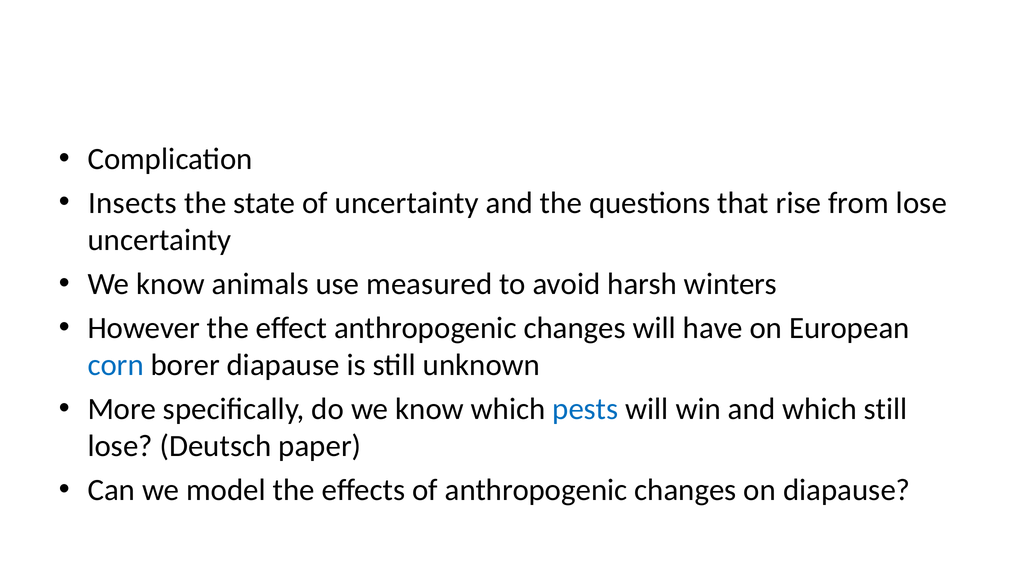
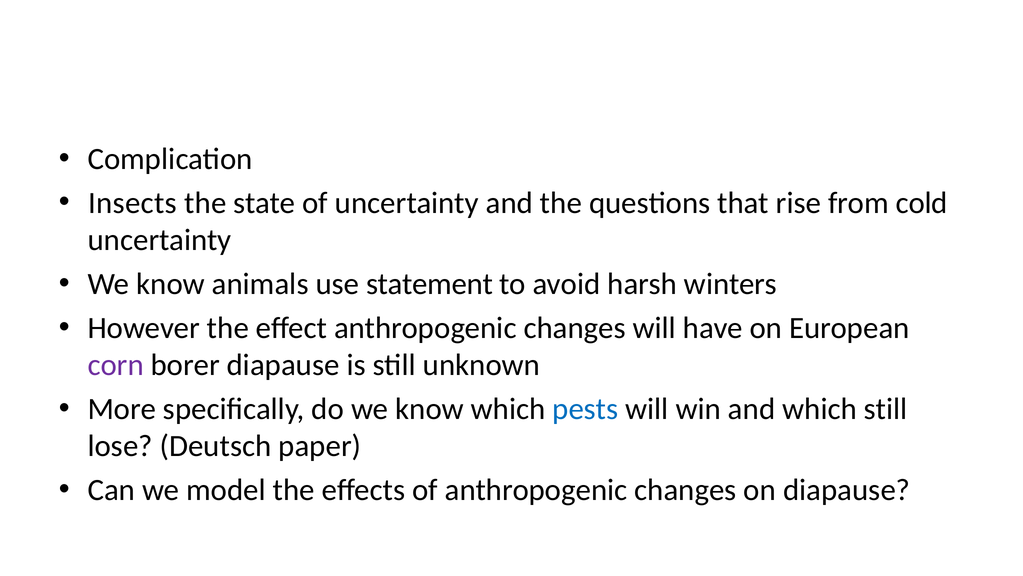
from lose: lose -> cold (922, 203)
measured: measured -> statement (429, 284)
corn colour: blue -> purple (116, 365)
